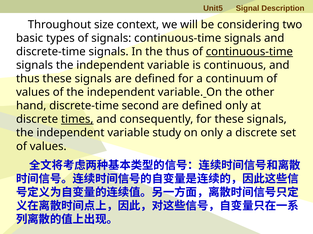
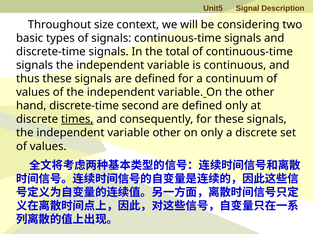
the thus: thus -> total (177, 52)
continuous-time underline: present -> none (249, 52)
variable study: study -> other (167, 133)
